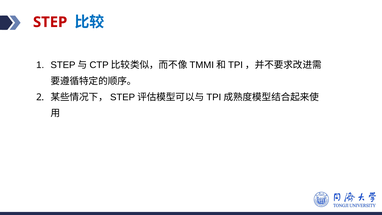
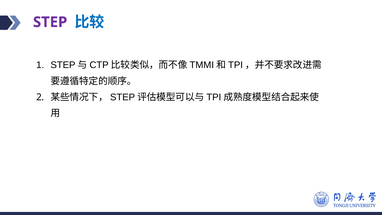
STEP colour: red -> purple (50, 22)
